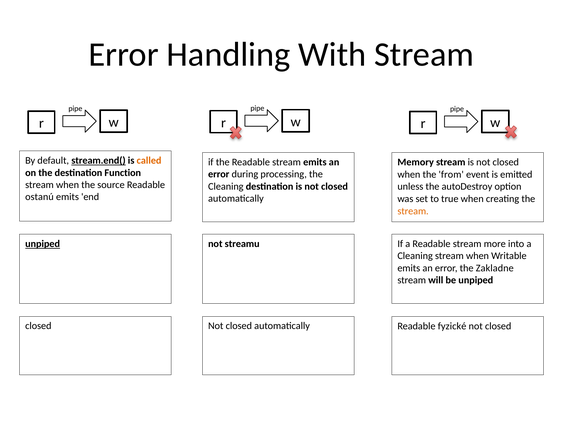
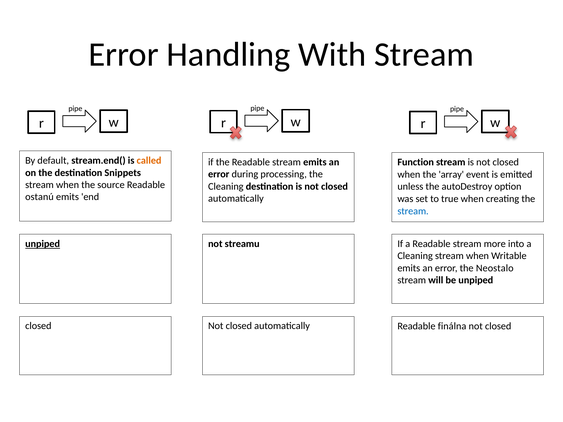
stream.end( underline: present -> none (98, 161)
Memory: Memory -> Function (416, 162)
Function: Function -> Snippets (123, 173)
from: from -> array (451, 174)
stream colour: orange -> blue (413, 211)
Zakladne: Zakladne -> Neostalo (495, 268)
fyzické: fyzické -> finálna (452, 326)
